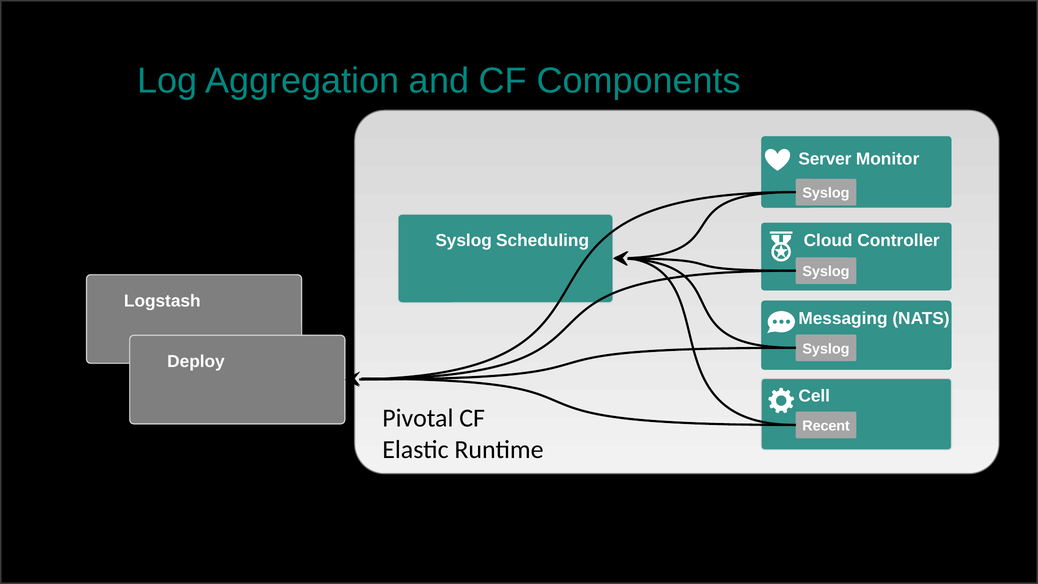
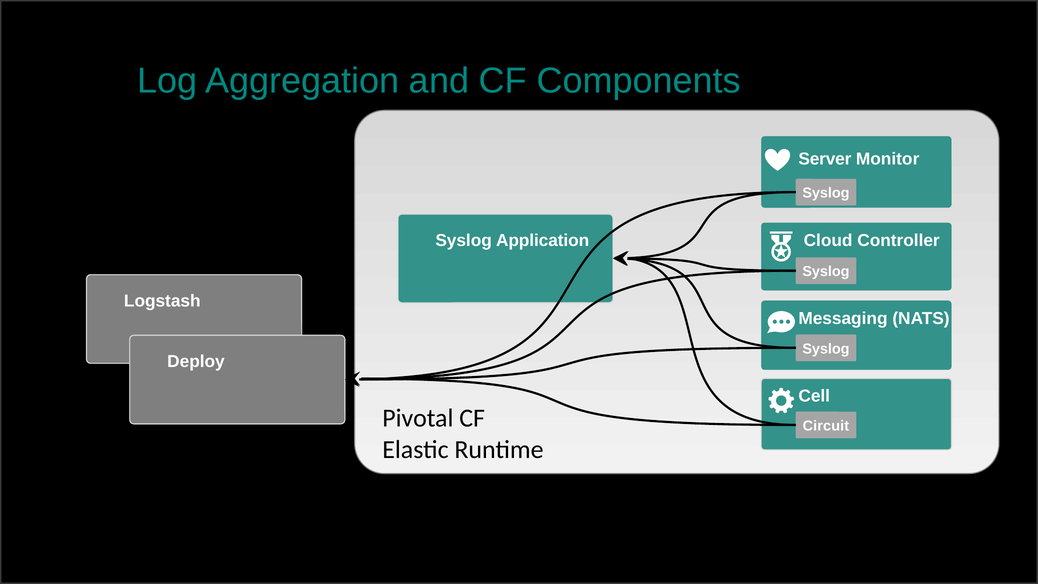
Scheduling: Scheduling -> Application (543, 240)
Recent: Recent -> Circuit (826, 426)
